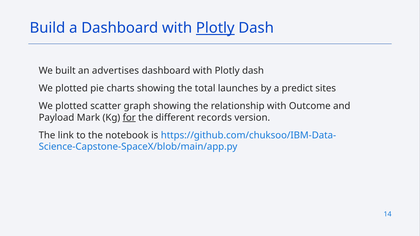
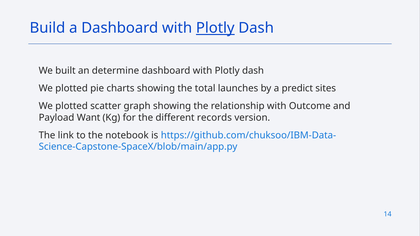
advertises: advertises -> determine (116, 71)
Mark: Mark -> Want (89, 118)
for underline: present -> none (129, 118)
